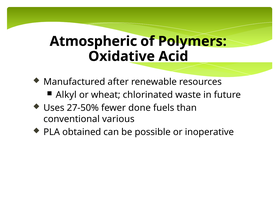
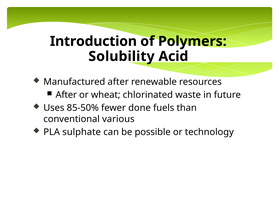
Atmospheric: Atmospheric -> Introduction (93, 41)
Oxidative: Oxidative -> Solubility (122, 56)
Alkyl: Alkyl -> After (66, 95)
27-50%: 27-50% -> 85-50% (83, 108)
obtained: obtained -> sulphate (82, 132)
inoperative: inoperative -> technology (209, 132)
